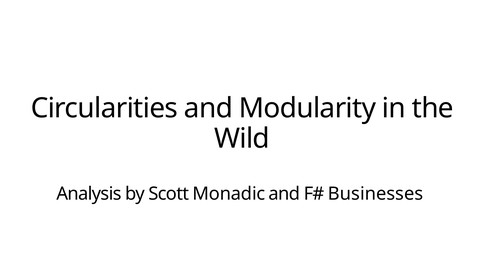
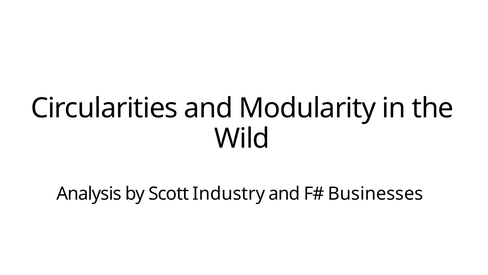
Monadic: Monadic -> Industry (229, 194)
